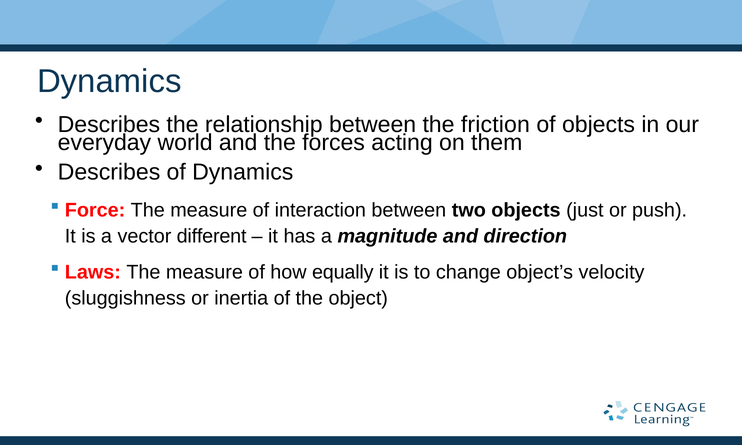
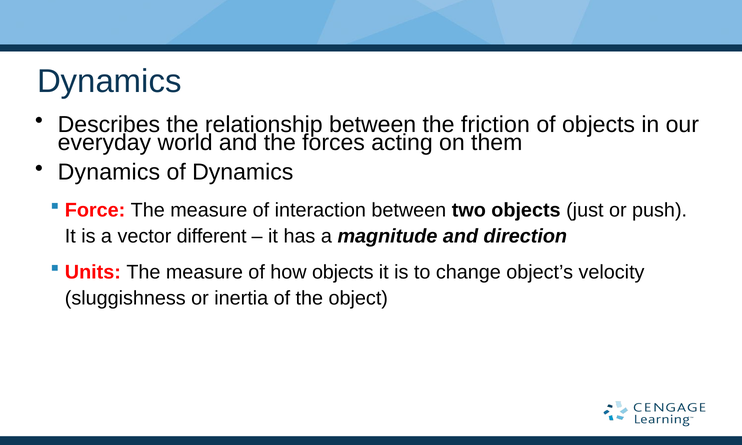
Describes: Describes -> Dynamics (109, 172)
Laws: Laws -> Units (93, 272)
how equally: equally -> objects (343, 272)
